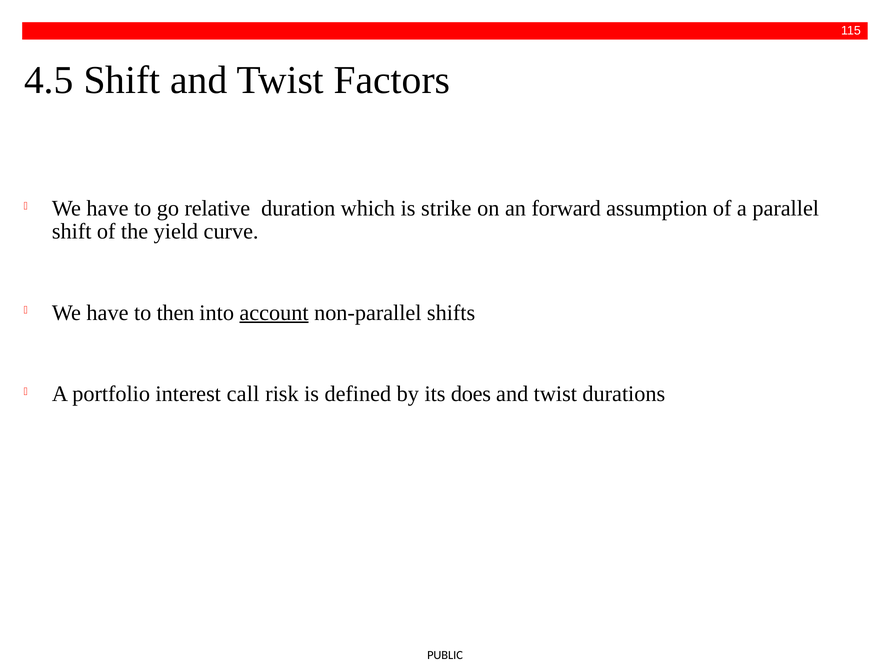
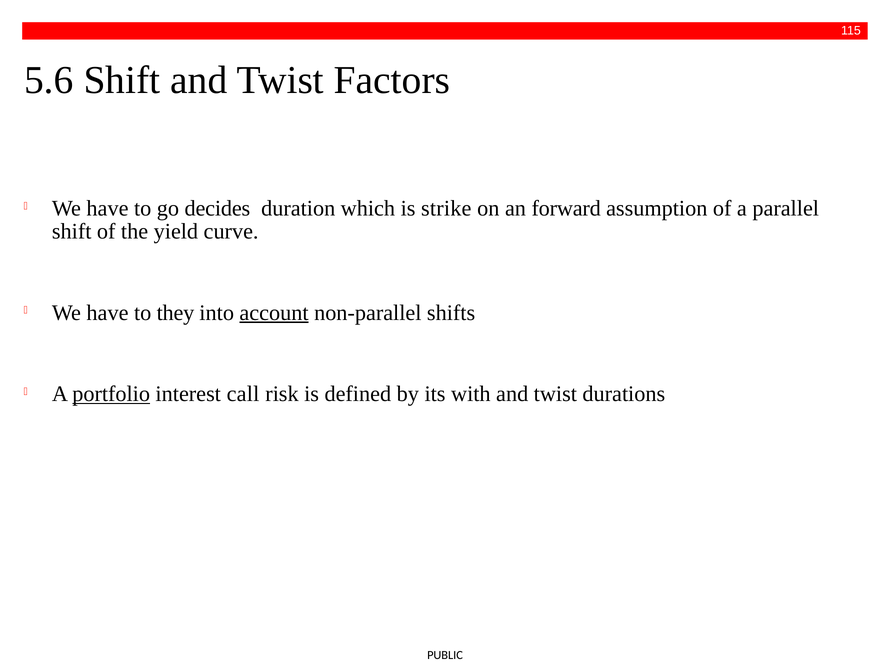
4.5: 4.5 -> 5.6 (49, 80)
relative: relative -> decides (217, 209)
then: then -> they (175, 313)
portfolio underline: none -> present (111, 394)
does: does -> with (471, 394)
